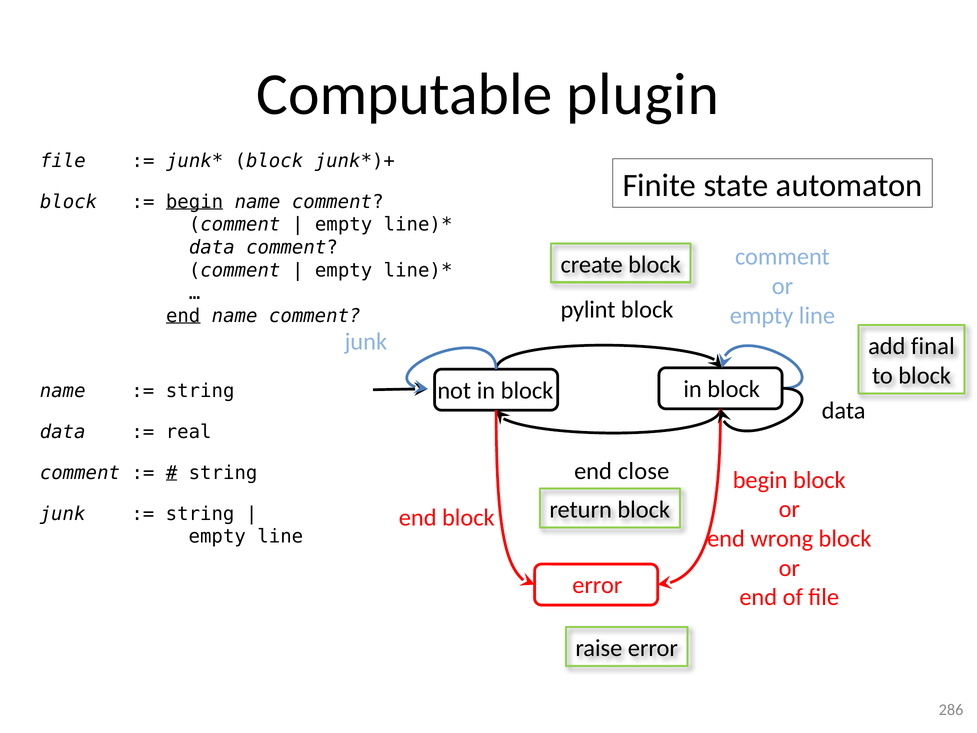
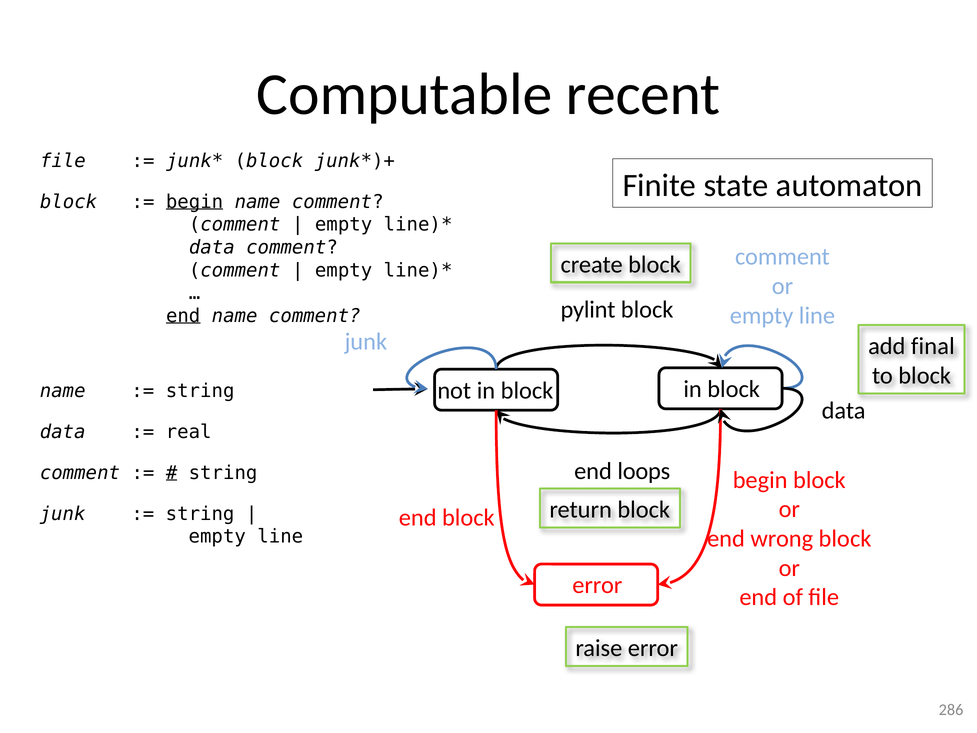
plugin: plugin -> recent (643, 95)
close: close -> loops (644, 471)
